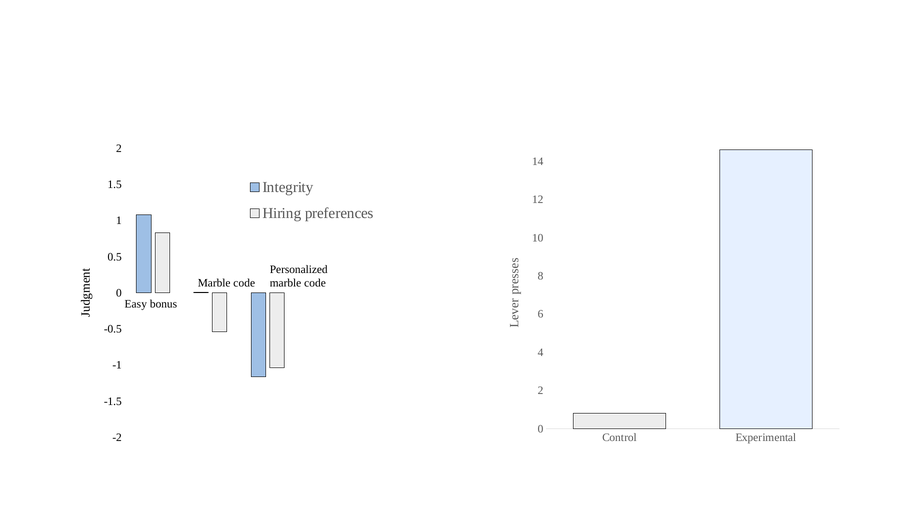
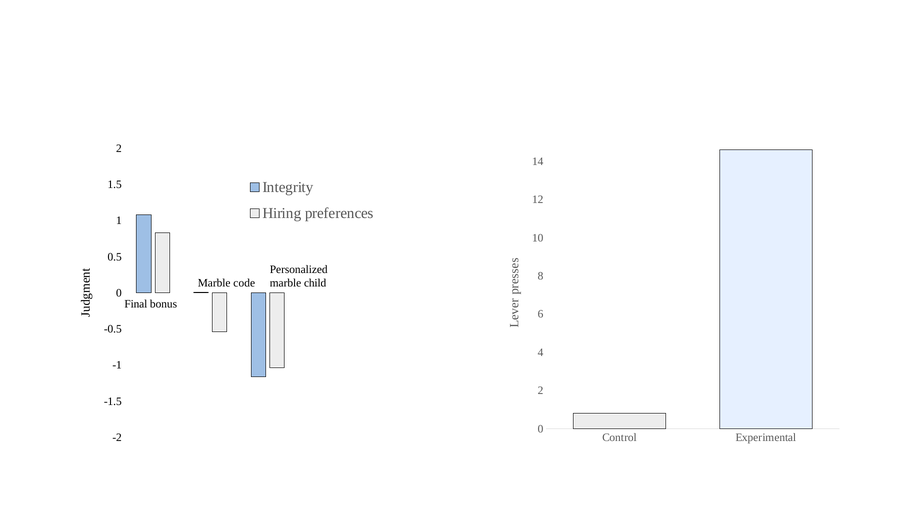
code: code -> child (315, 283)
Easy: Easy -> Final (136, 304)
